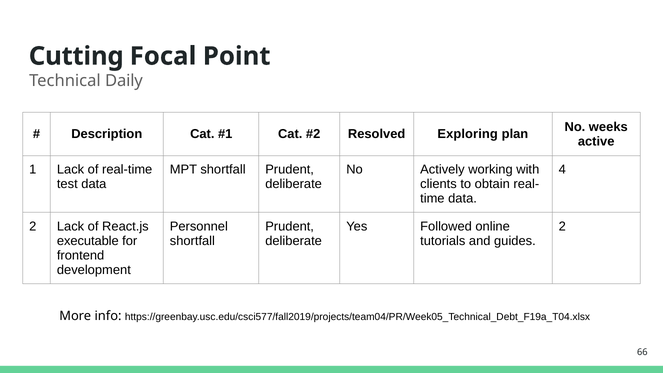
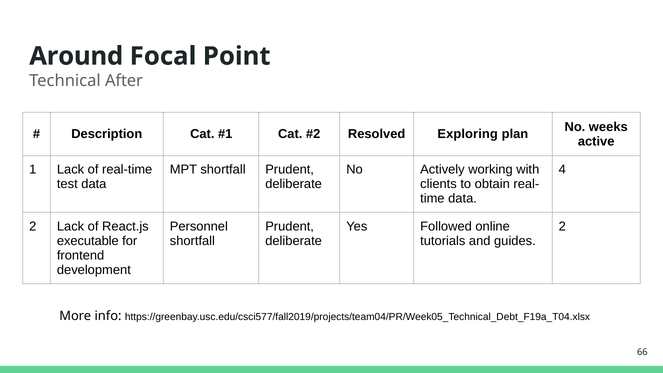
Cutting: Cutting -> Around (76, 56)
Daily: Daily -> After (124, 81)
